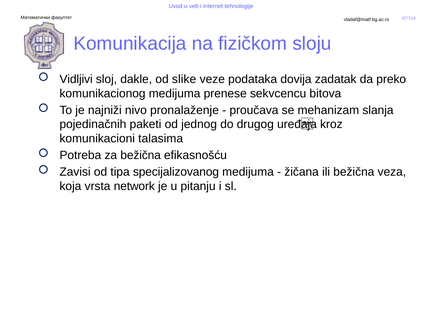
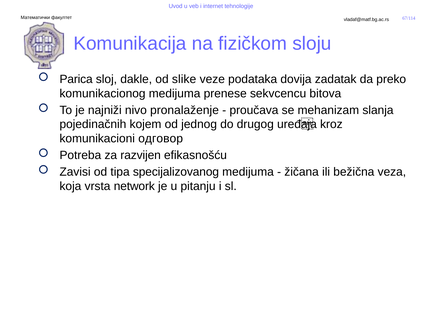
Vidljivi: Vidljivi -> Parica (76, 79)
paketi: paketi -> kojem (146, 124)
talasima: talasima -> одговор (161, 139)
za bežična: bežična -> razvijen (141, 155)
